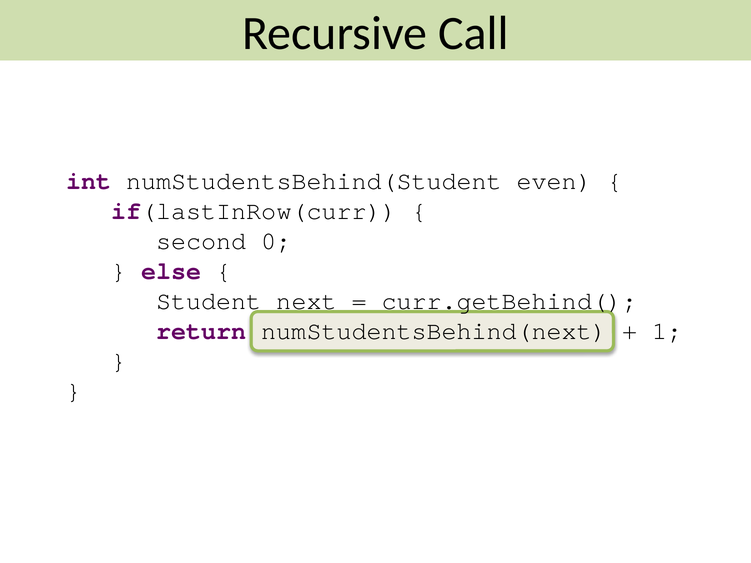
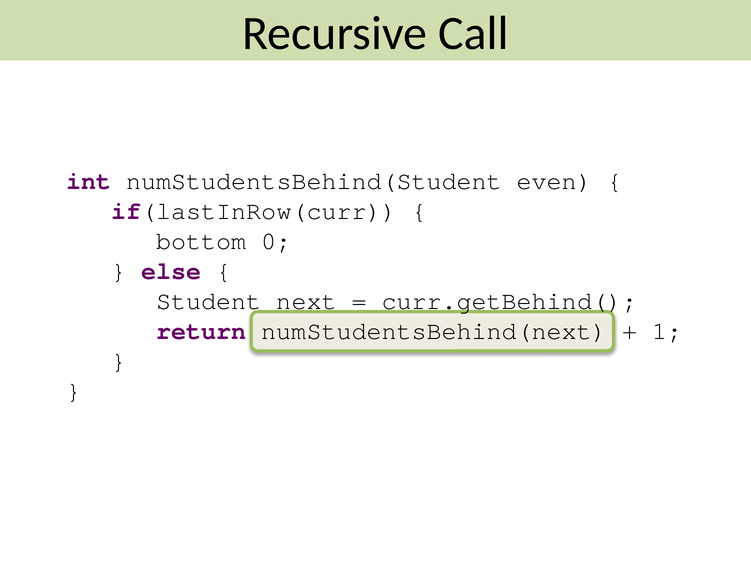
second: second -> bottom (201, 241)
